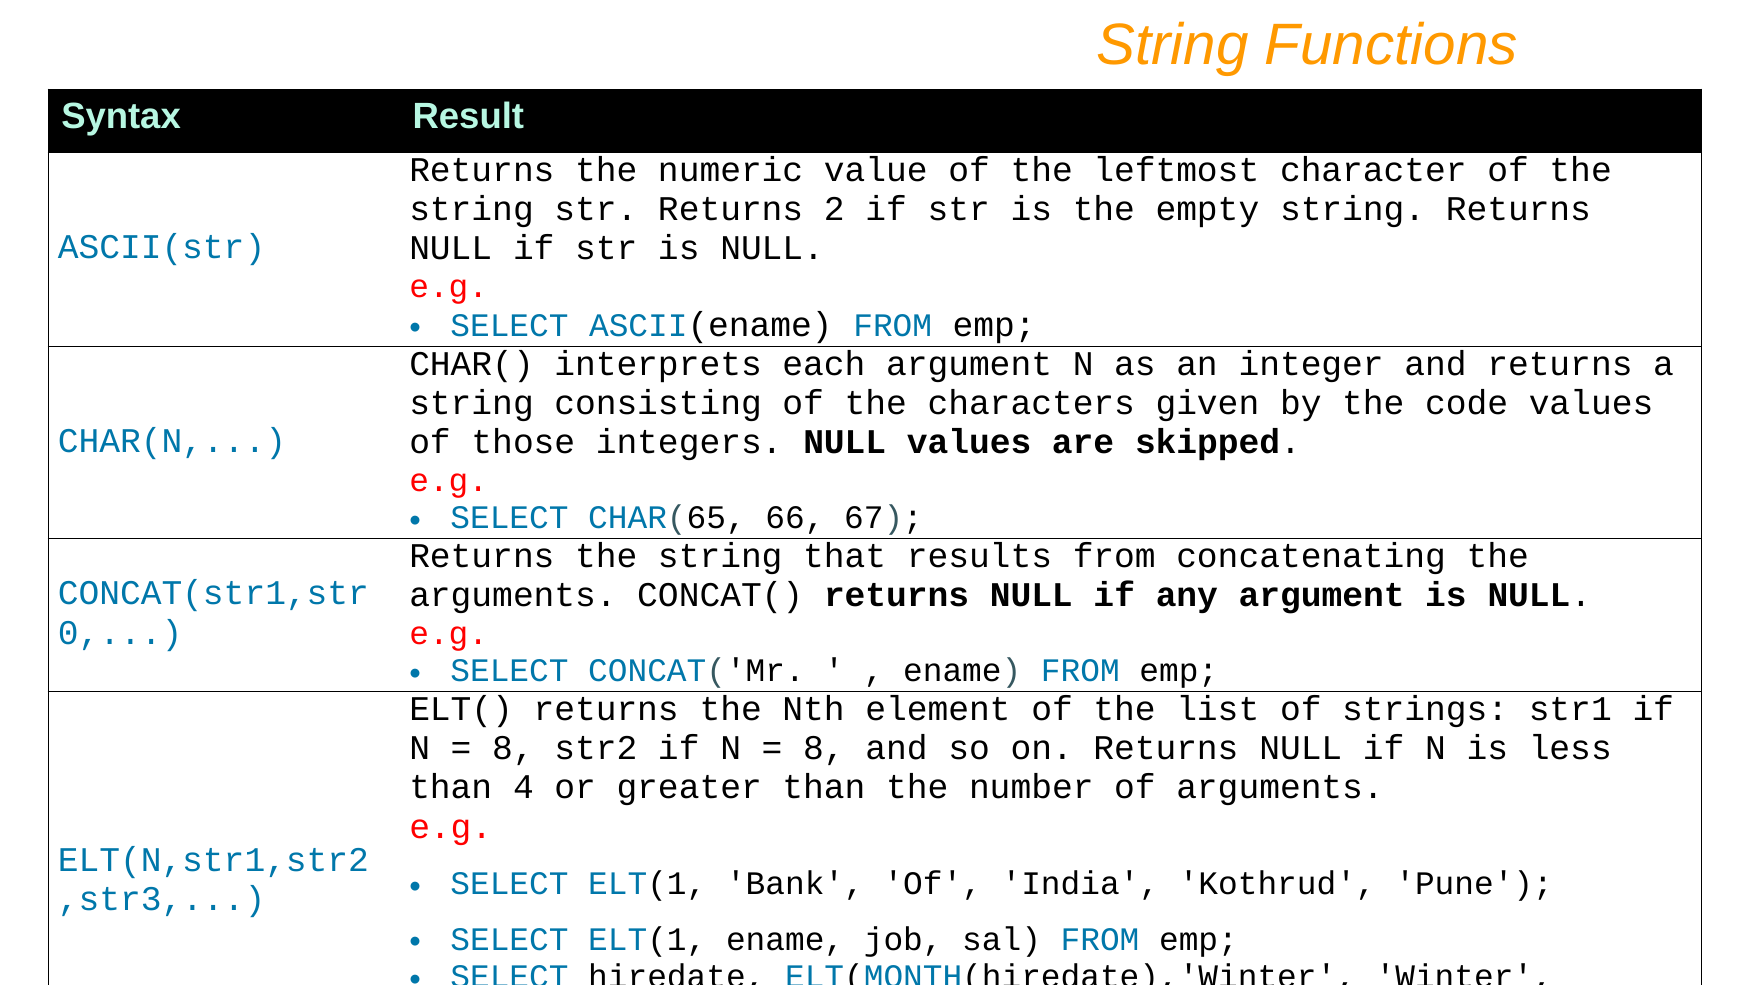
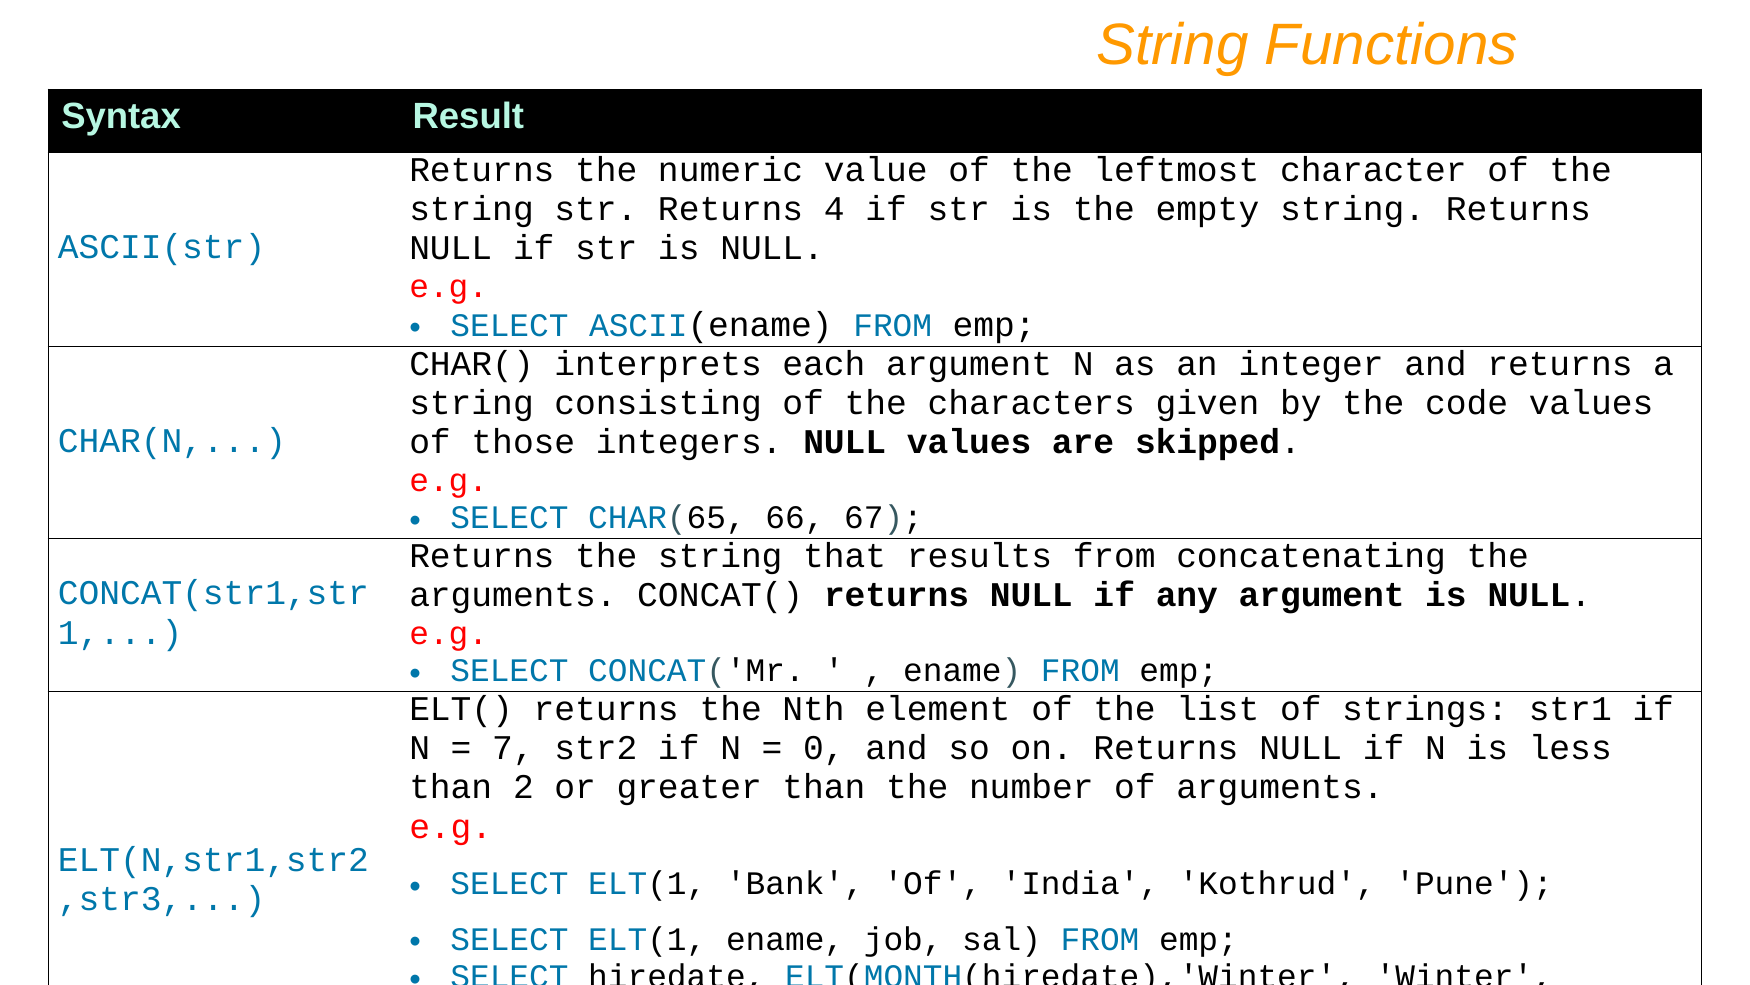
2: 2 -> 4 (834, 209)
0: 0 -> 1 (120, 632)
8: 8 -> 7 (513, 748)
8: 8 -> 0 (824, 748)
4: 4 -> 2 (523, 787)
